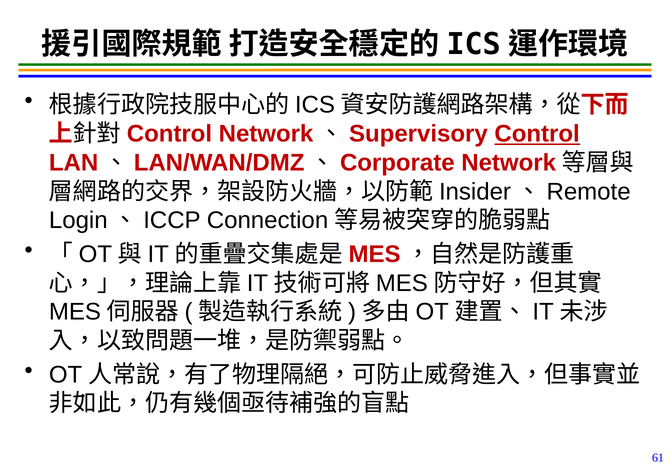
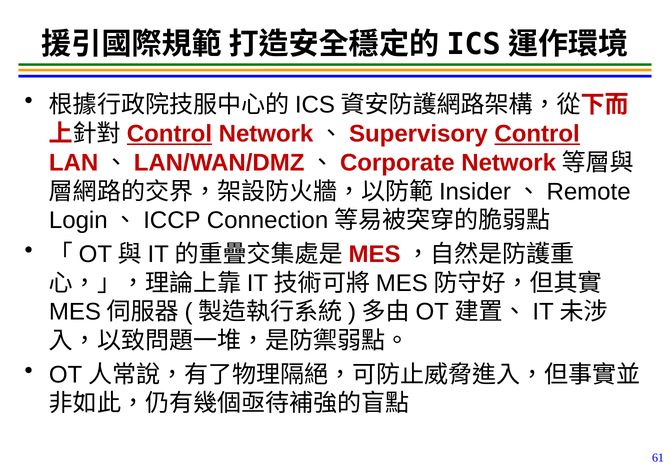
Control underline: none -> present (169, 134)
